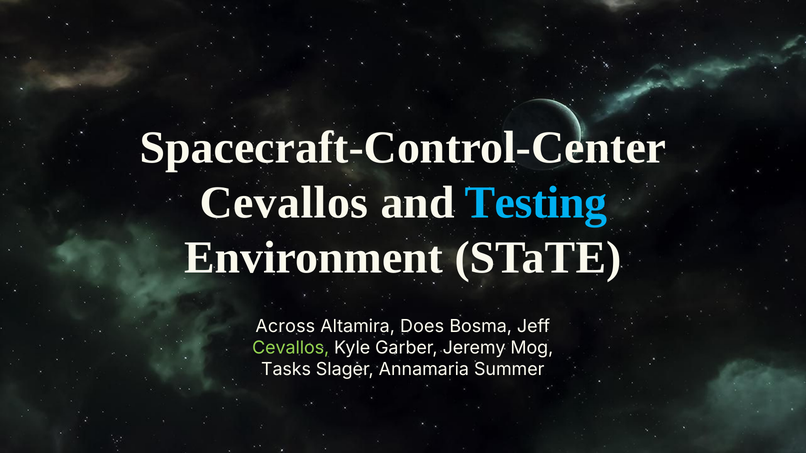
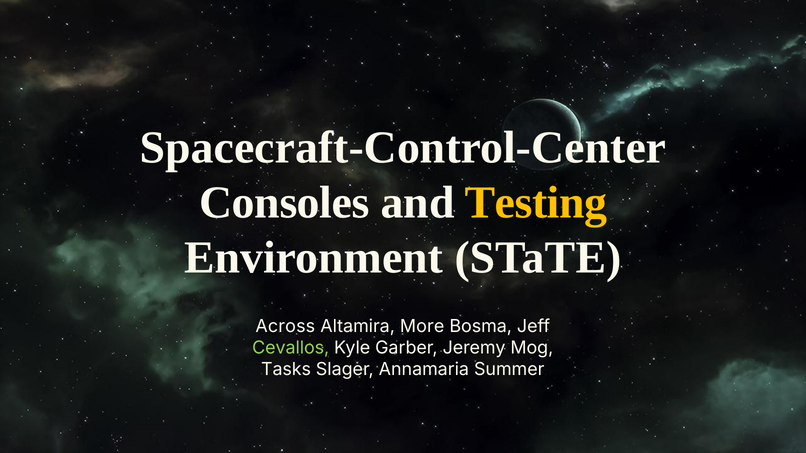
Cevallos: Cevallos -> Consoles (284, 203)
Testing colour: light blue -> yellow (536, 203)
Does: Does -> More (422, 327)
